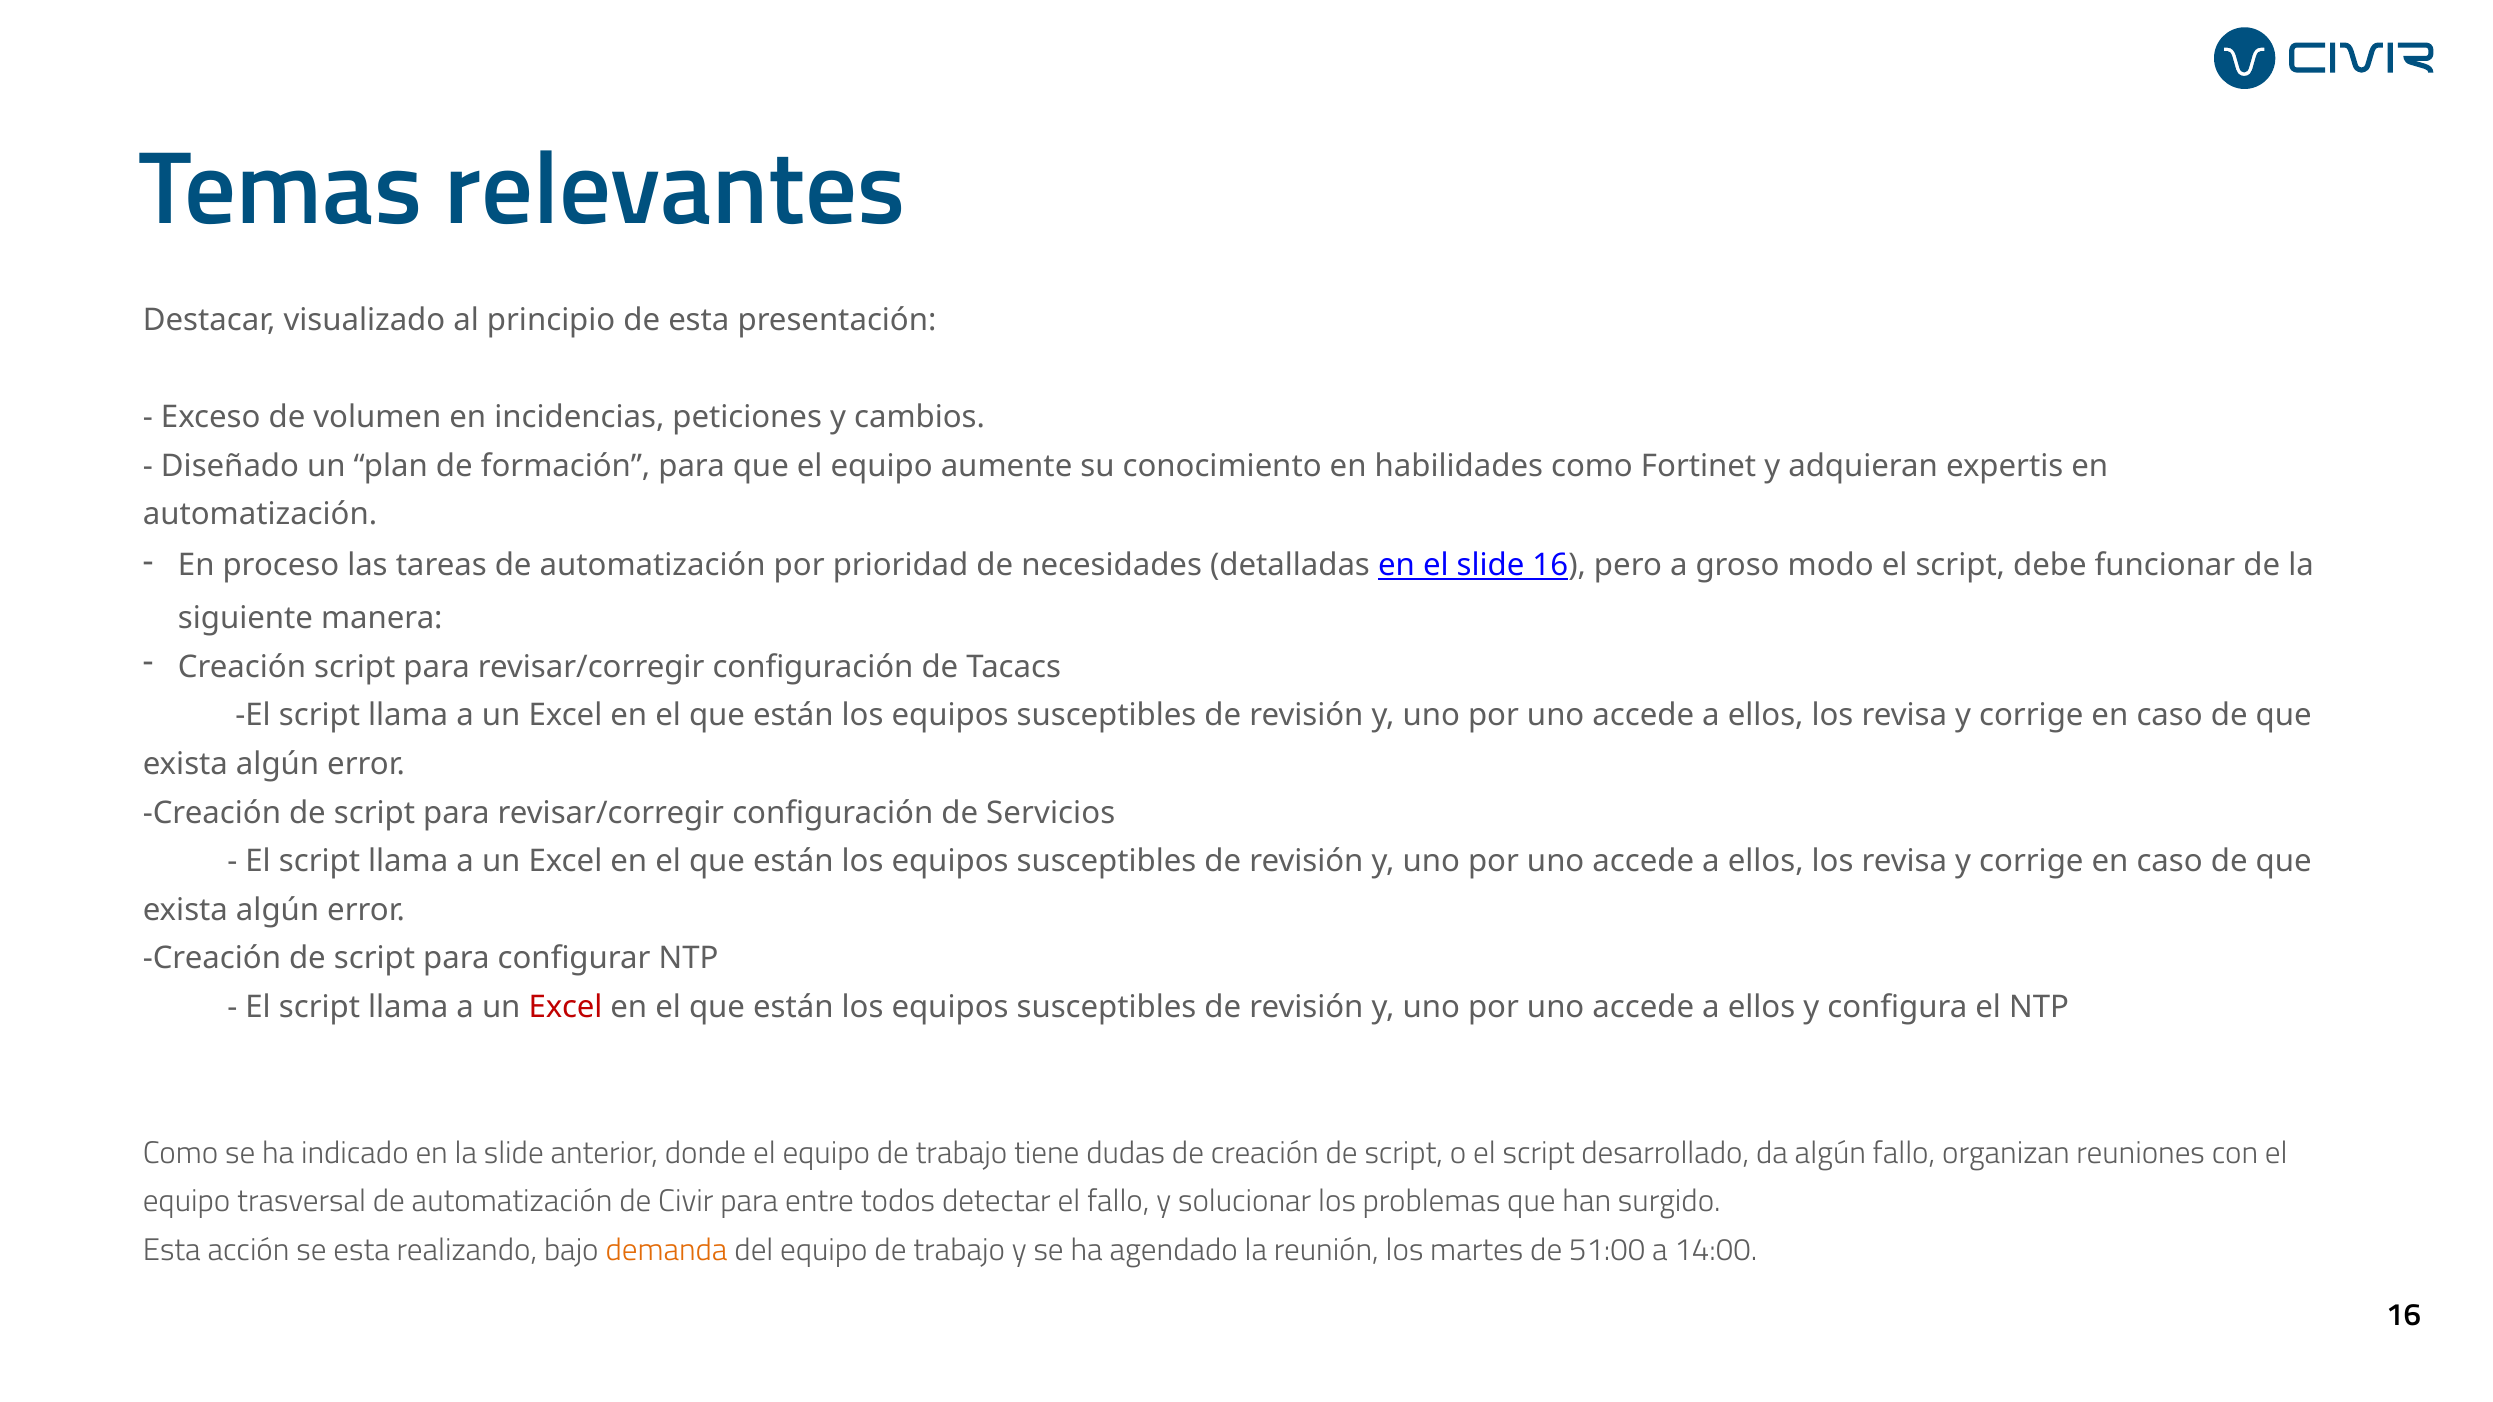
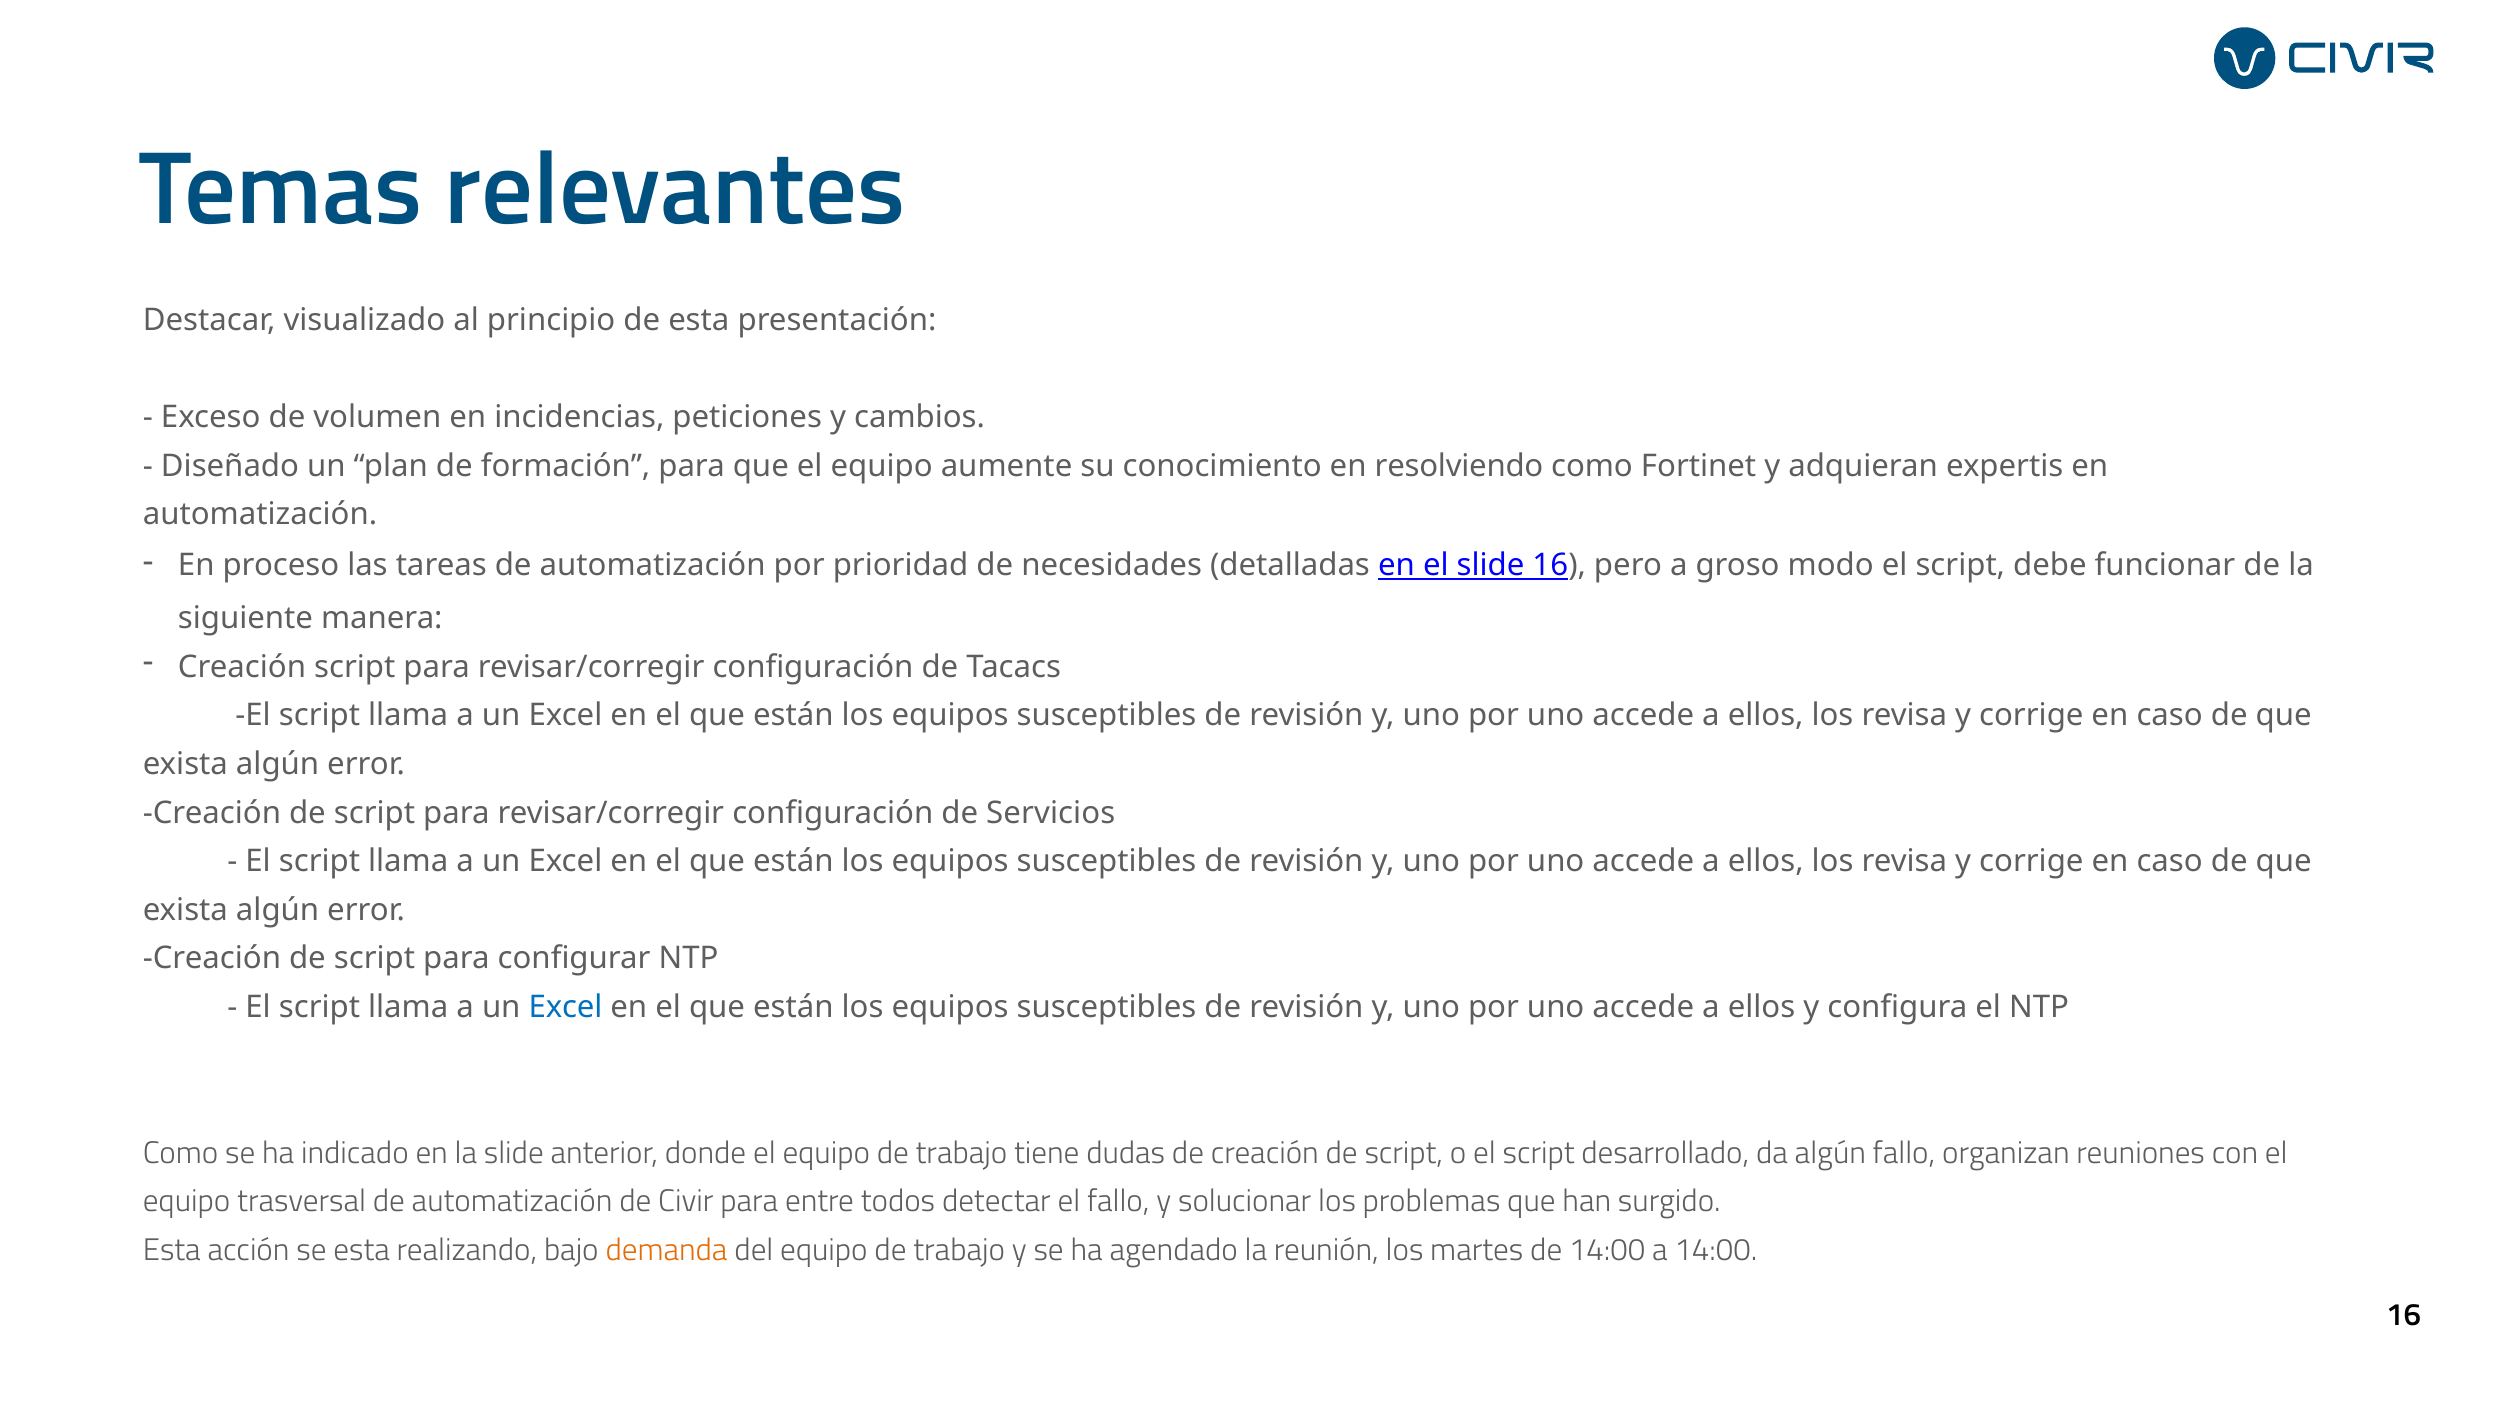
habilidades: habilidades -> resolviendo (1459, 466)
Excel colour: red -> blue (566, 1007)
de 51:00: 51:00 -> 14:00 (1607, 1250)
